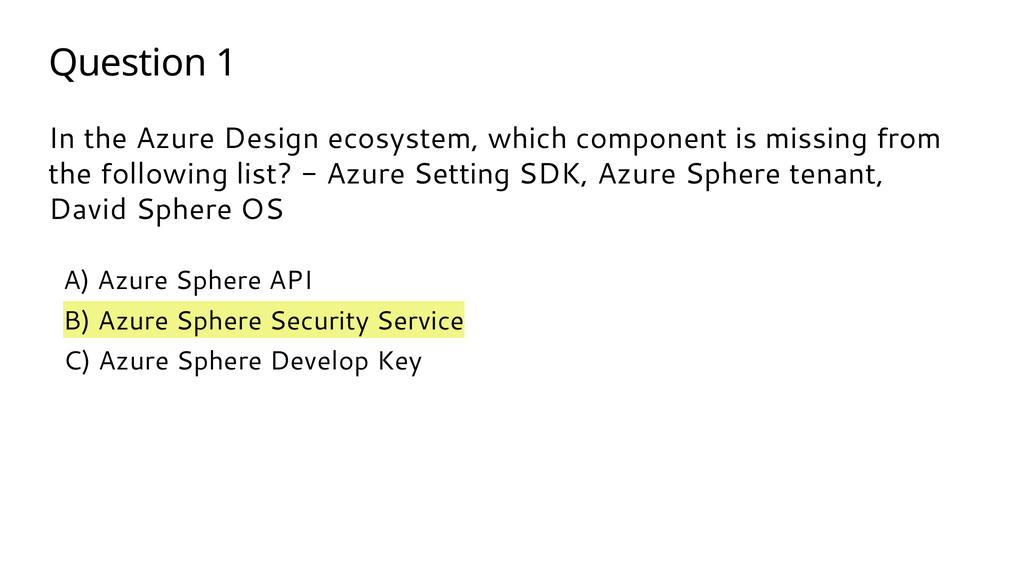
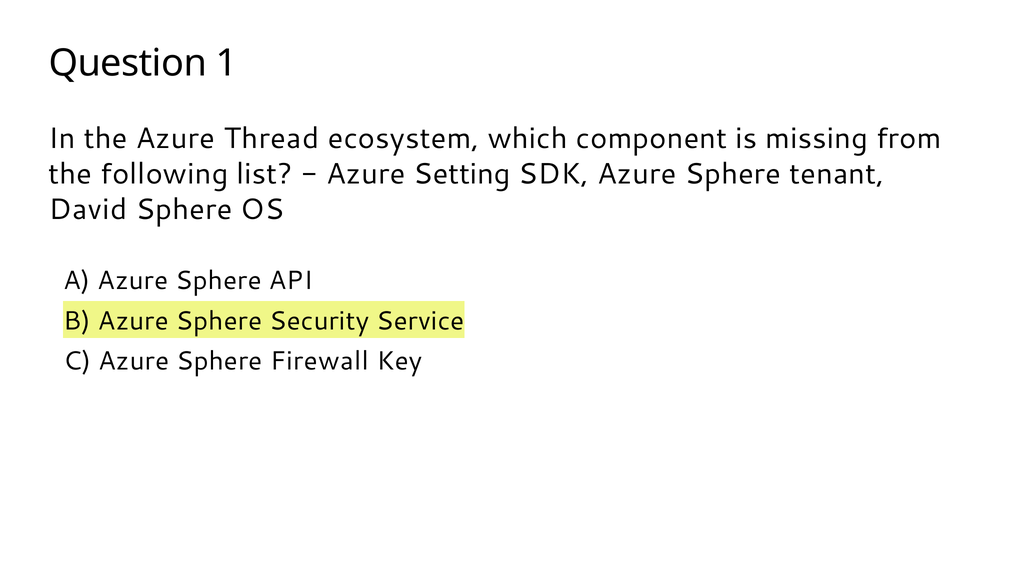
Design: Design -> Thread (271, 138)
Develop: Develop -> Firewall (319, 361)
